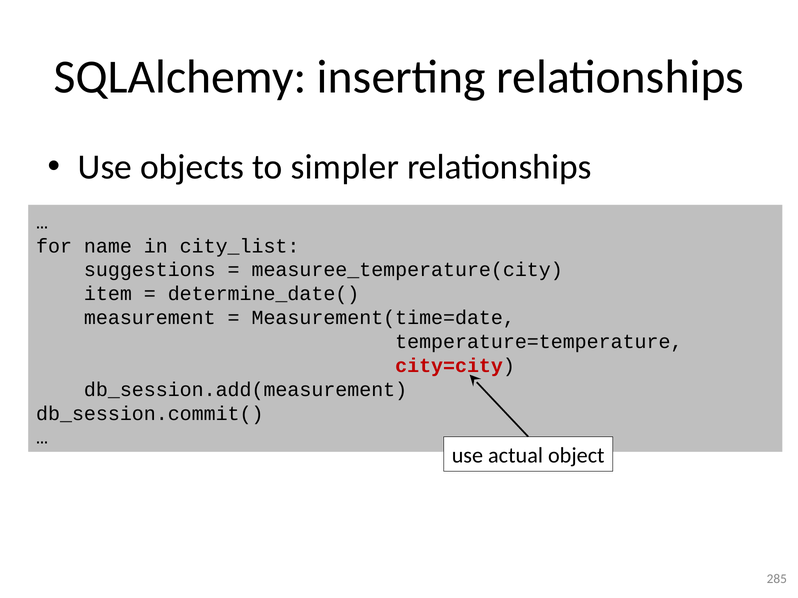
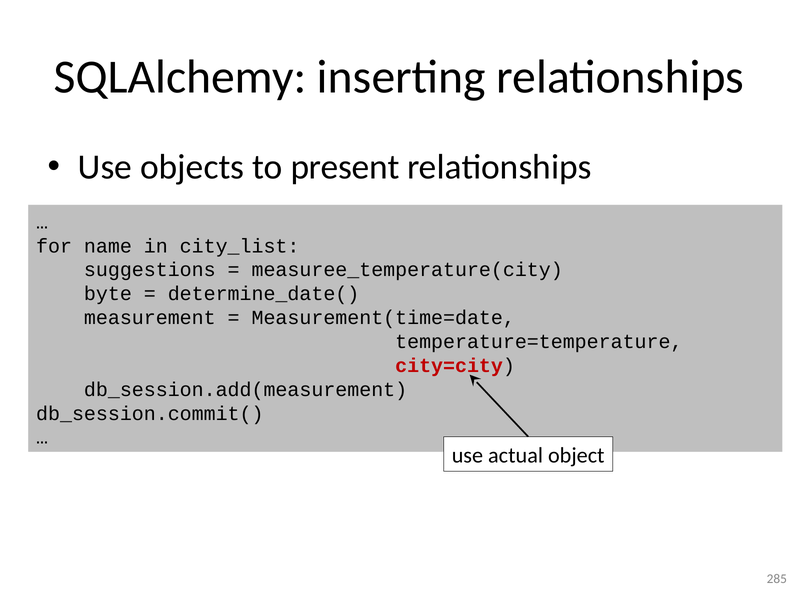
simpler: simpler -> present (345, 167)
item: item -> byte (108, 294)
